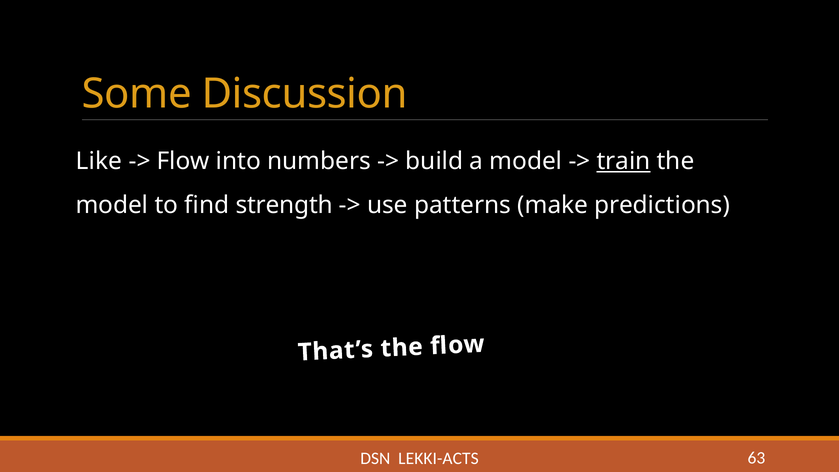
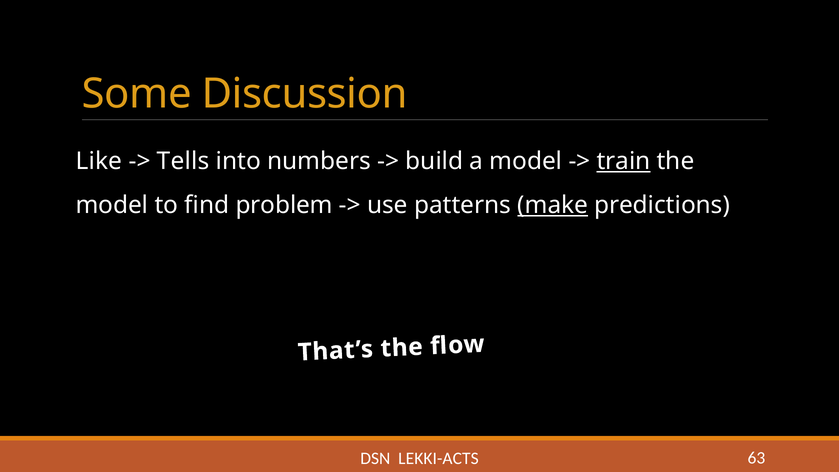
Flow: Flow -> Tells (183, 161)
strength: strength -> problem (284, 205)
make underline: none -> present (553, 205)
